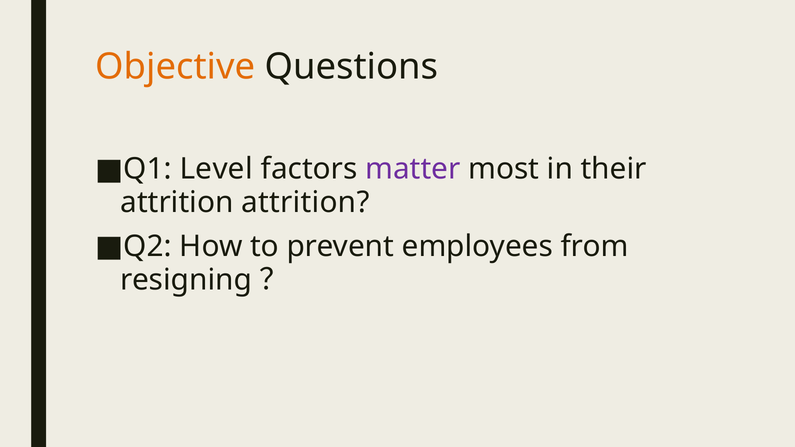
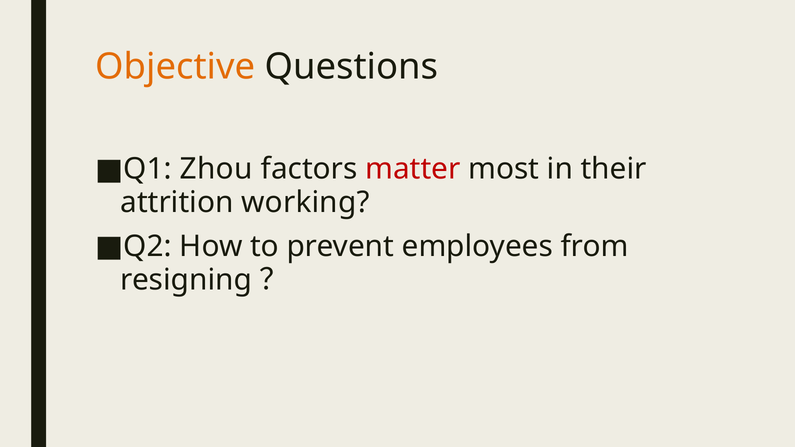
Level: Level -> Zhou (216, 169)
matter colour: purple -> red (413, 169)
attrition attrition: attrition -> working (305, 203)
